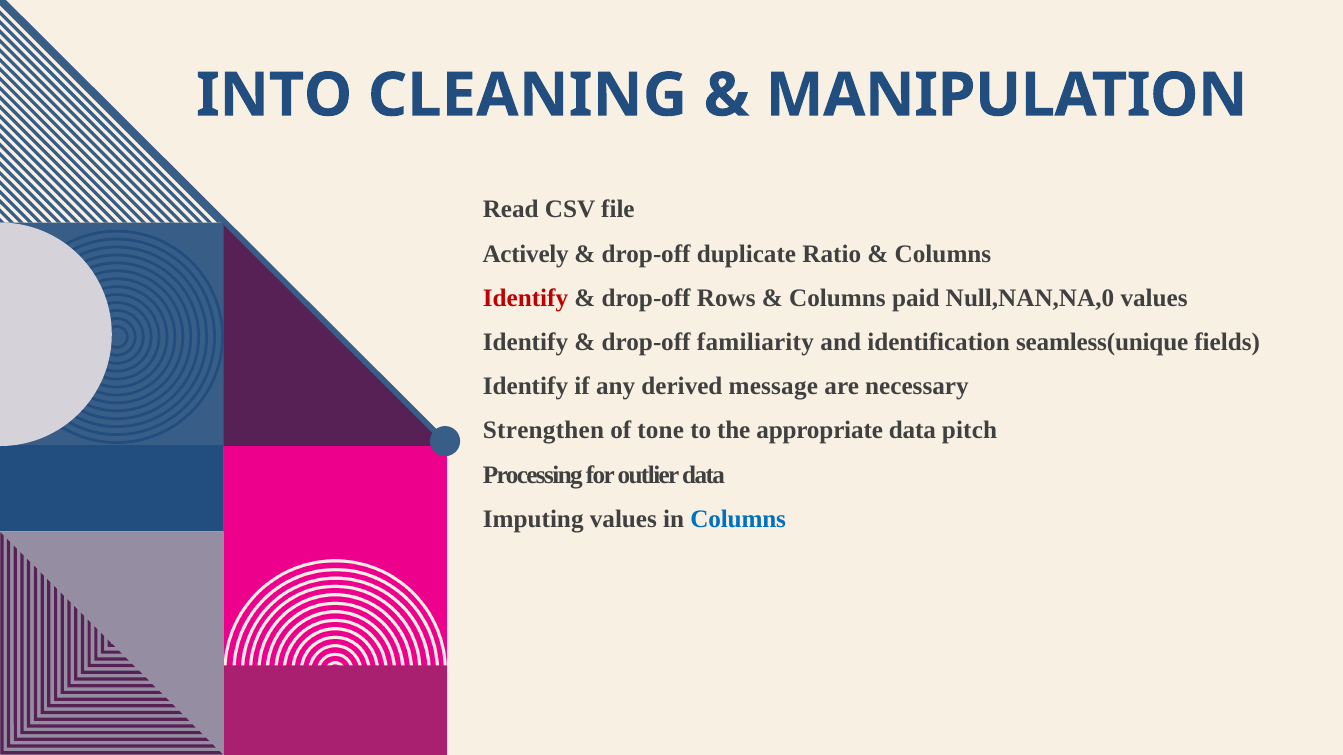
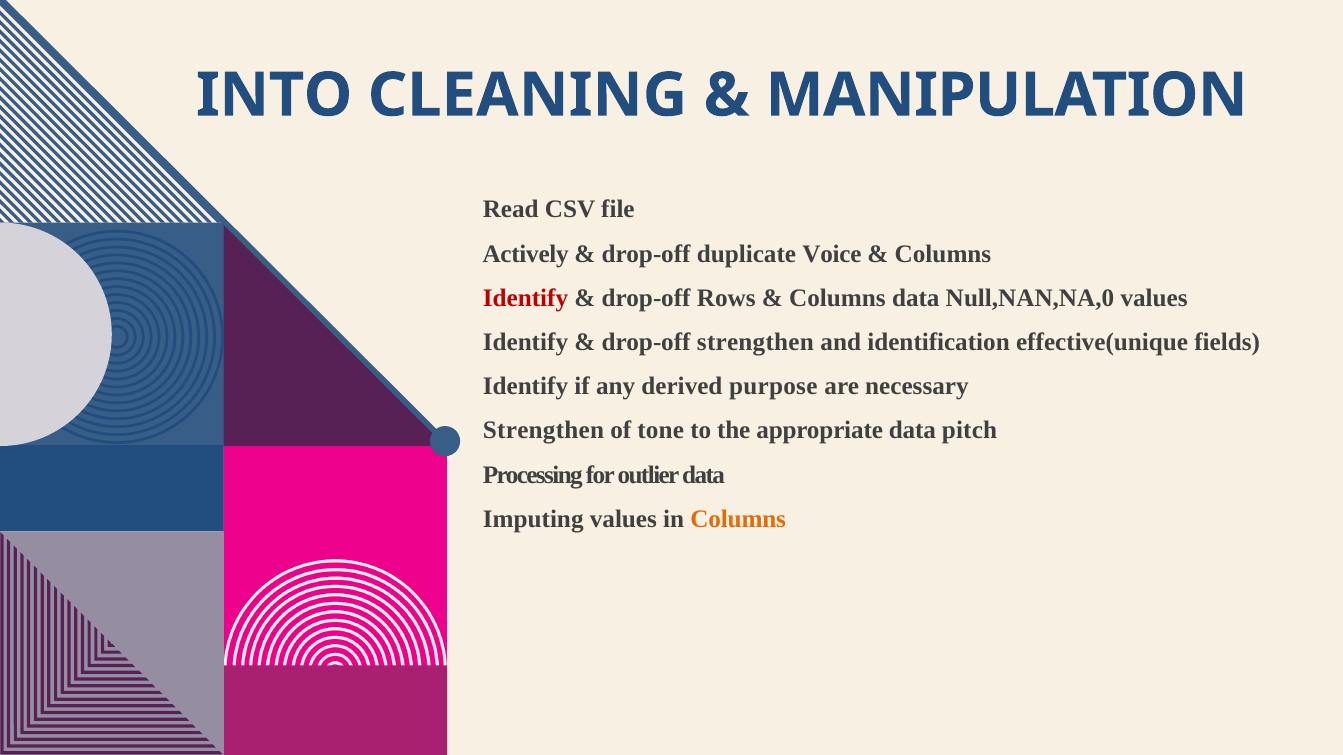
Ratio: Ratio -> Voice (832, 254)
Columns paid: paid -> data (916, 298)
drop-off familiarity: familiarity -> strengthen (755, 343)
seamless(unique: seamless(unique -> effective(unique (1102, 343)
message: message -> purpose (773, 387)
Columns colour: blue -> orange (738, 520)
